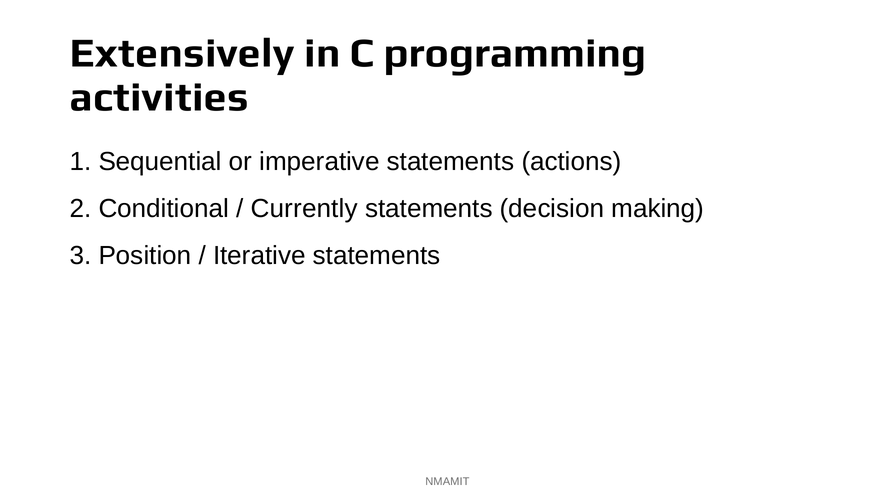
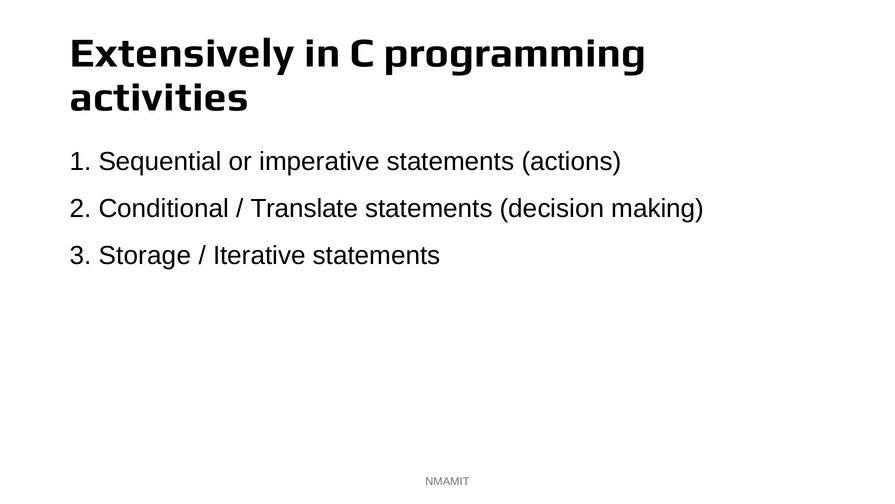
Currently: Currently -> Translate (304, 208)
Position: Position -> Storage (145, 255)
